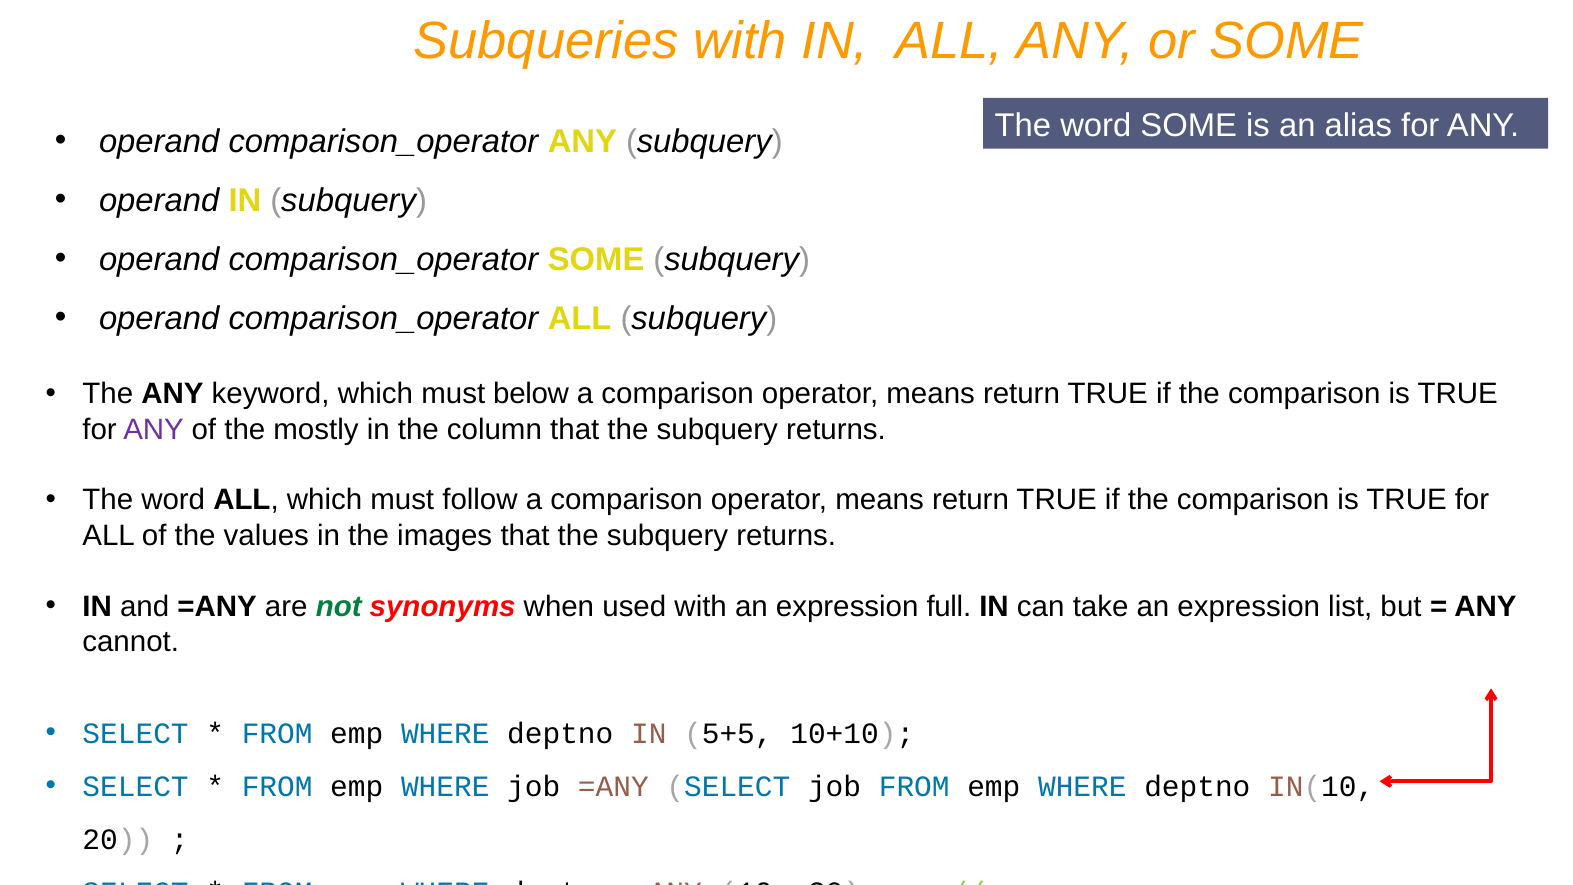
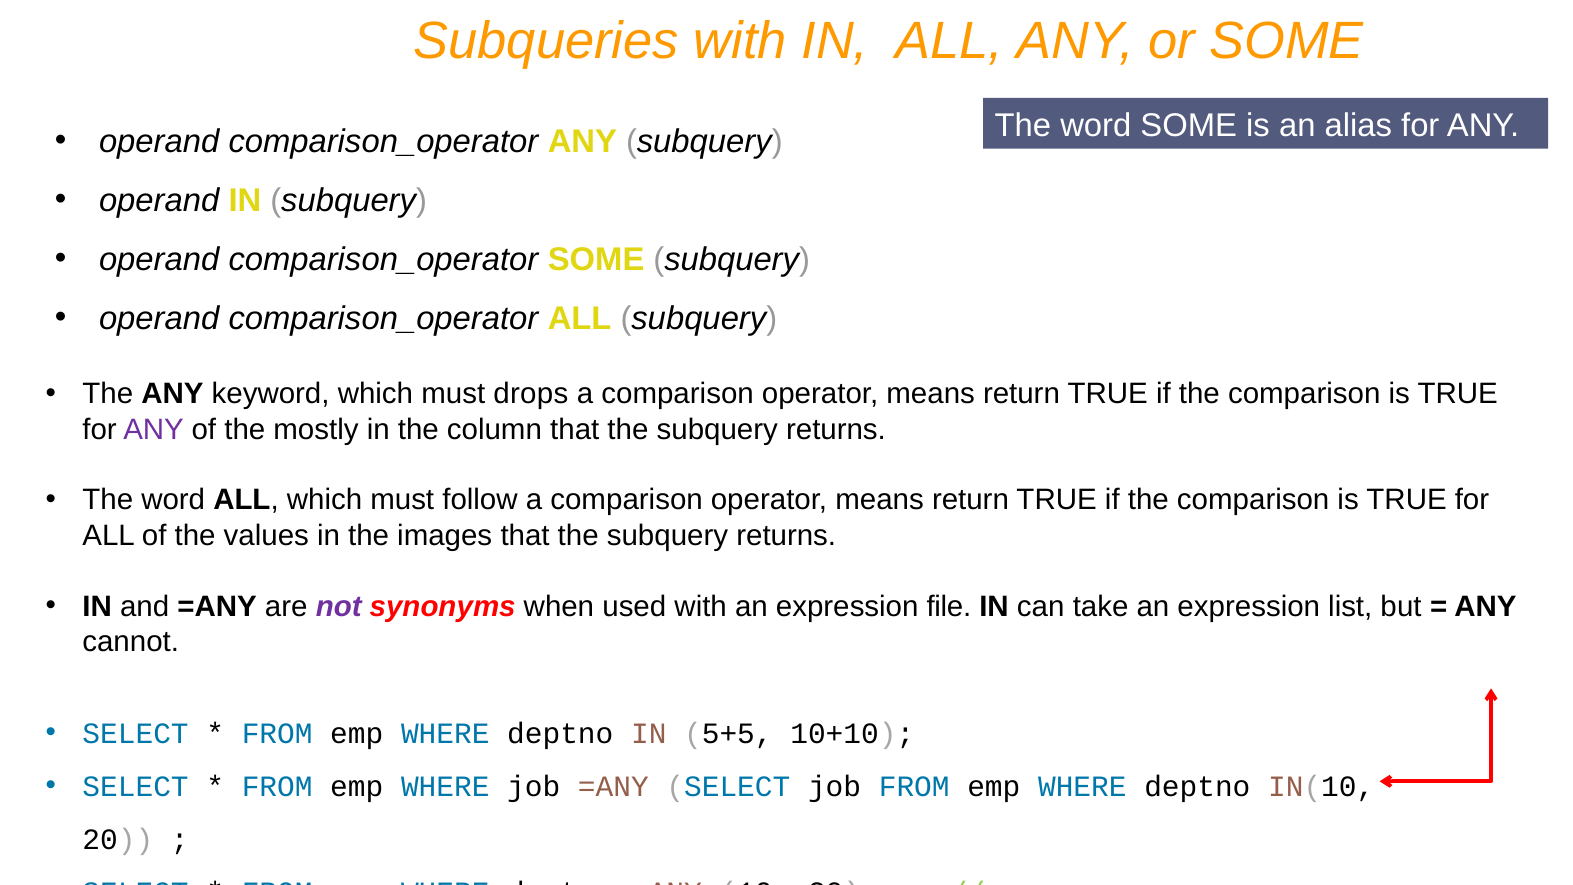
below: below -> drops (531, 394)
not colour: green -> purple (339, 606)
full: full -> file (949, 606)
